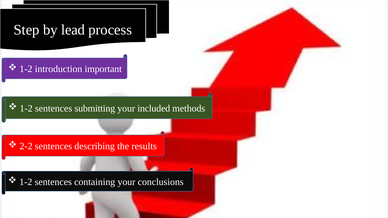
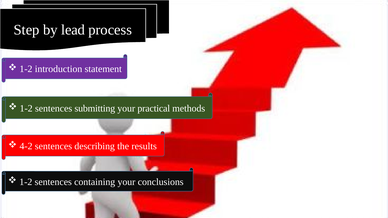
important: important -> statement (103, 69)
included: included -> practical (154, 108)
2-2: 2-2 -> 4-2 (26, 146)
